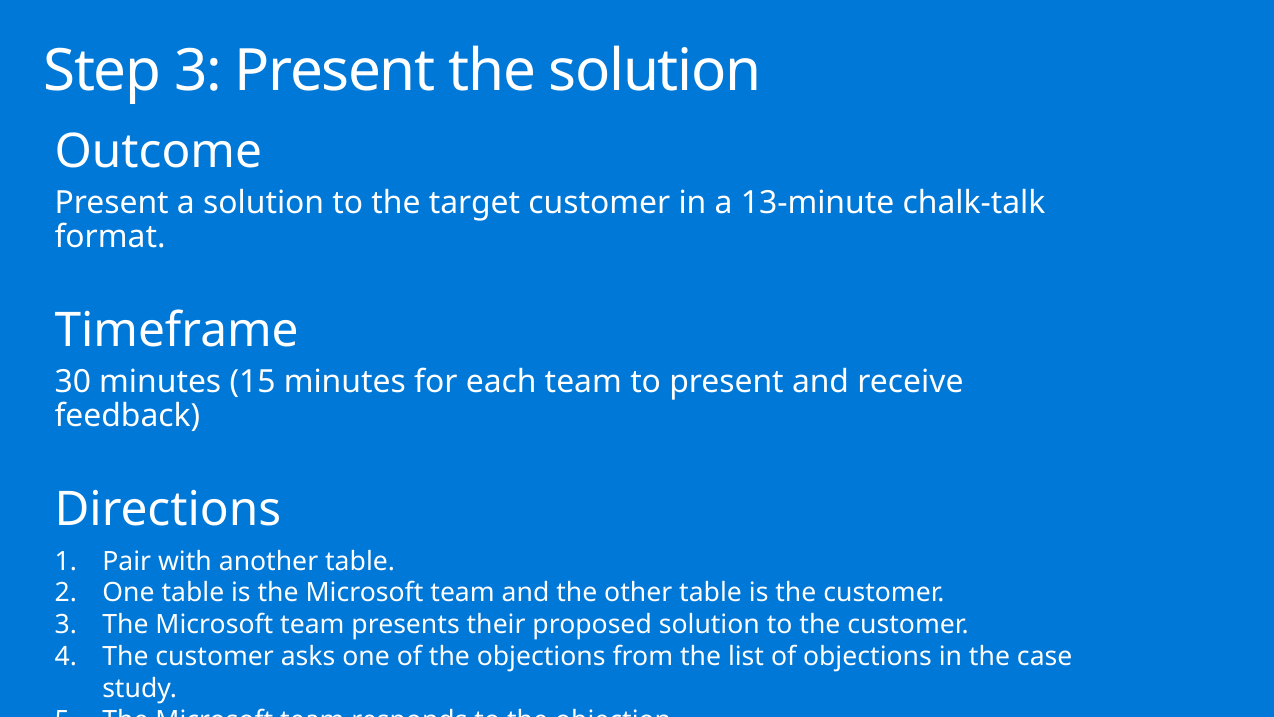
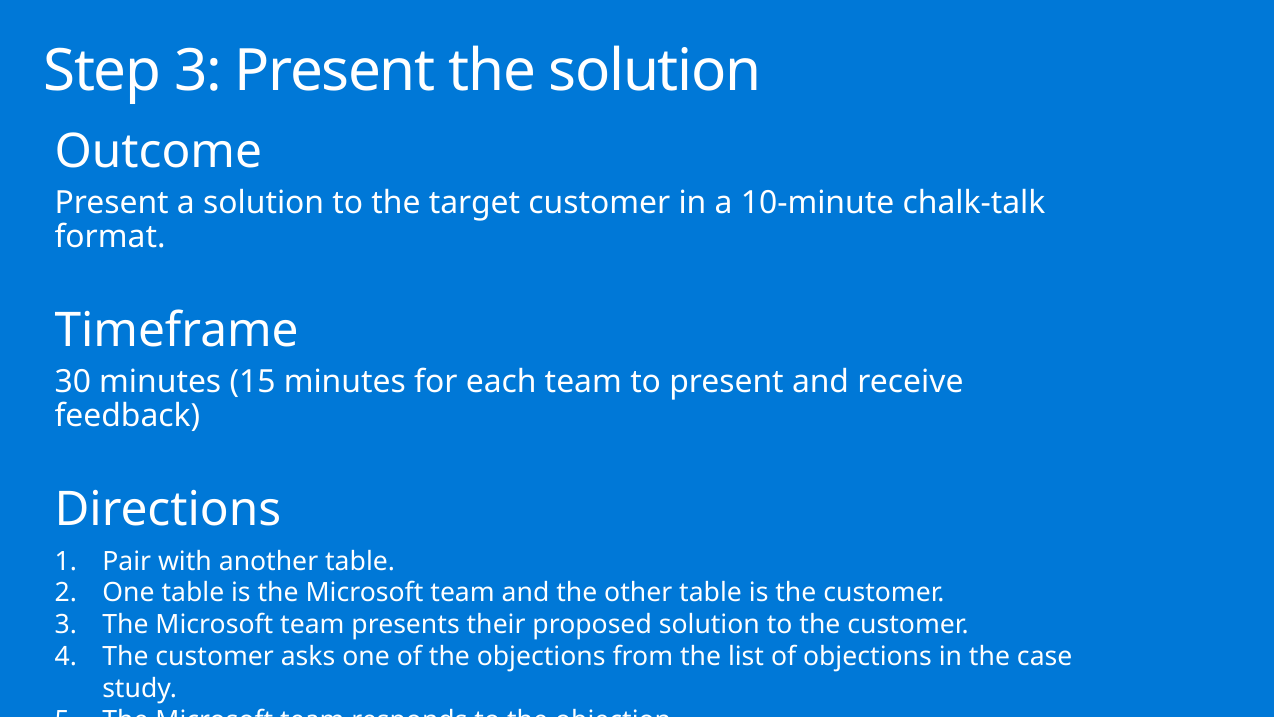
13-minute: 13-minute -> 10-minute (818, 203)
